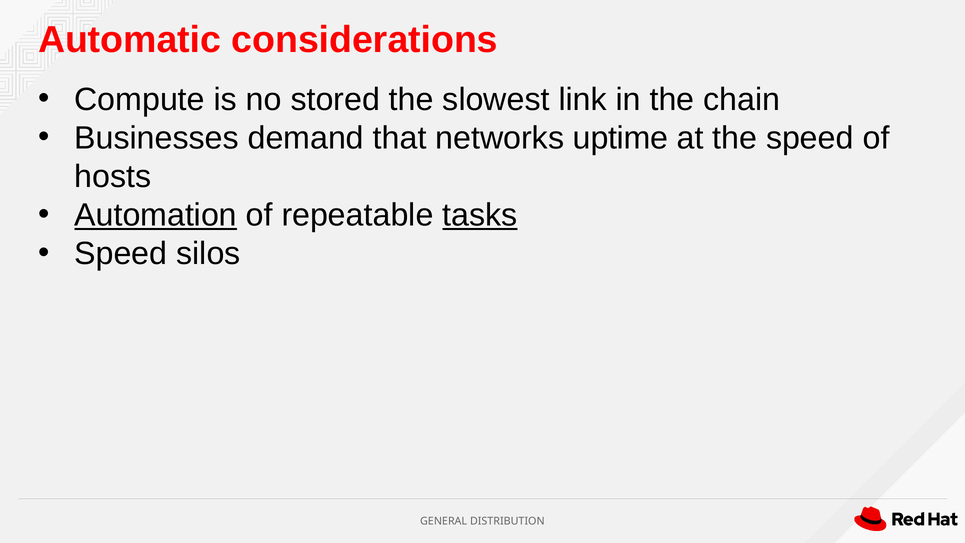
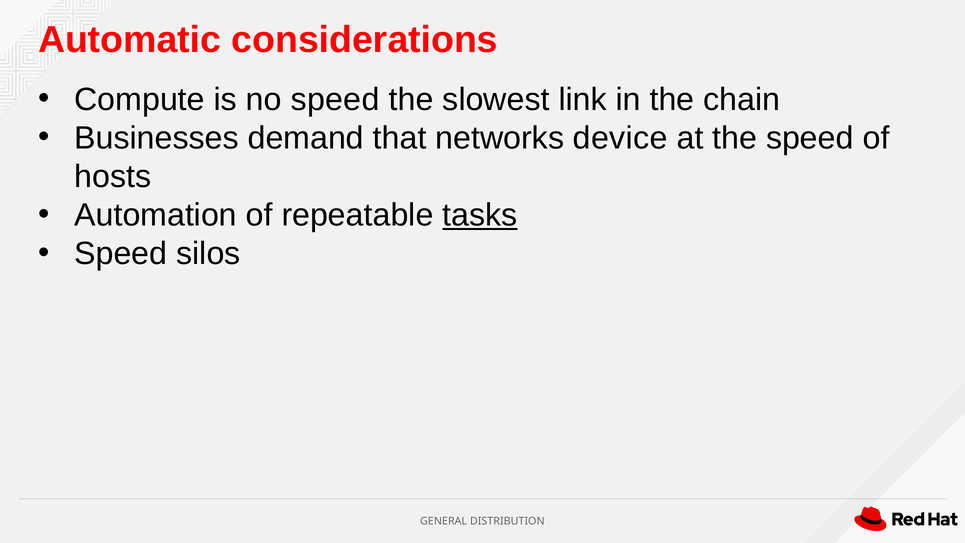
no stored: stored -> speed (335, 99)
uptime: uptime -> device (620, 138)
Automation underline: present -> none (156, 215)
